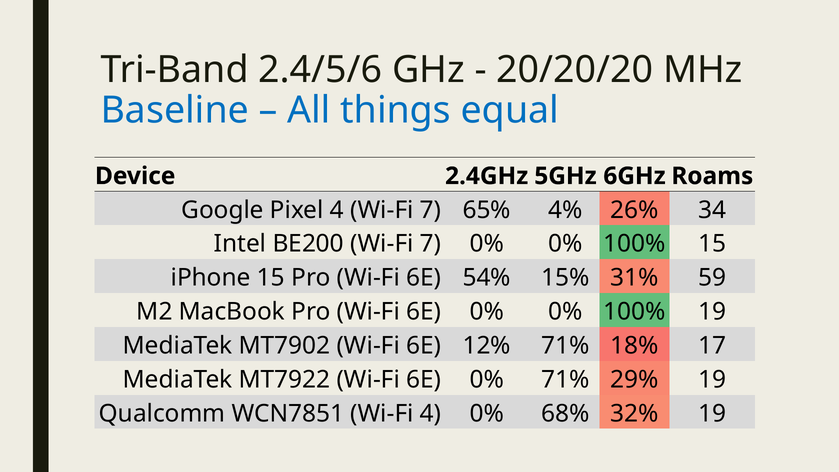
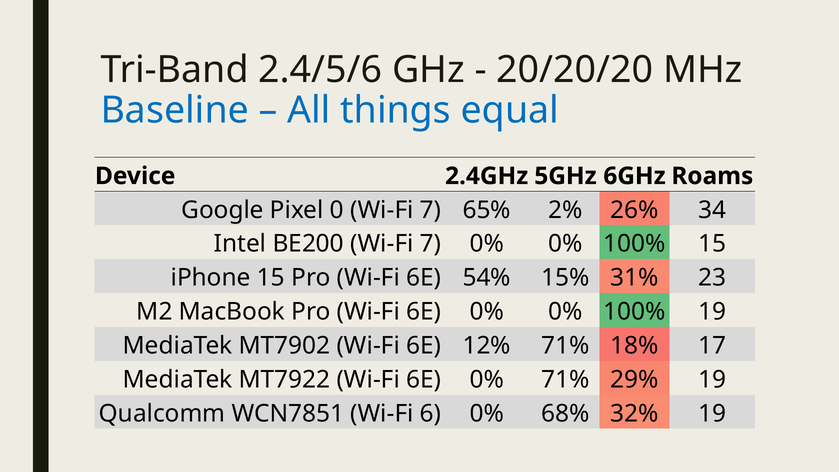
Pixel 4: 4 -> 0 (337, 210)
4%: 4% -> 2% (566, 210)
59: 59 -> 23 (712, 278)
Wi-Fi 4: 4 -> 6 (431, 413)
